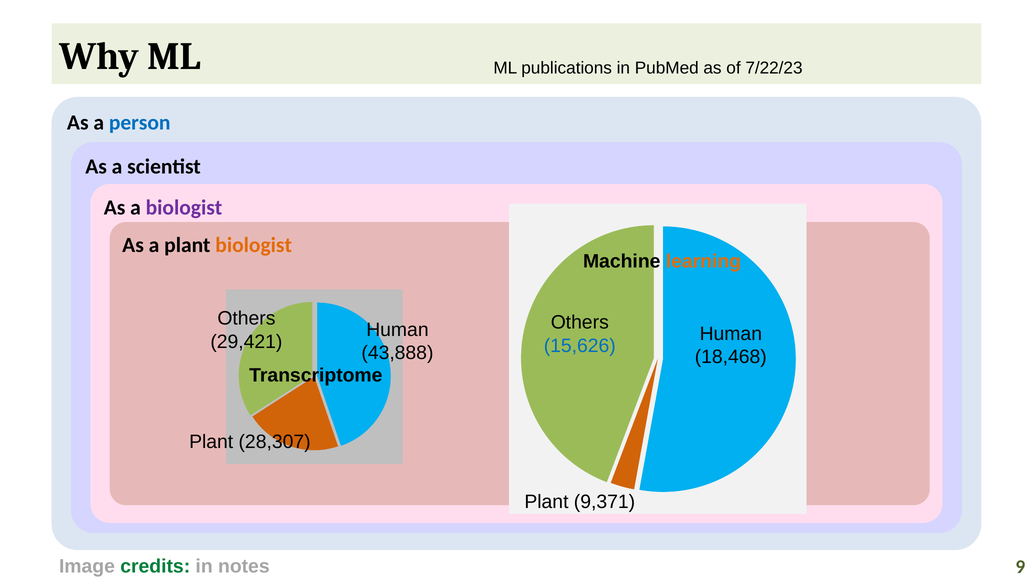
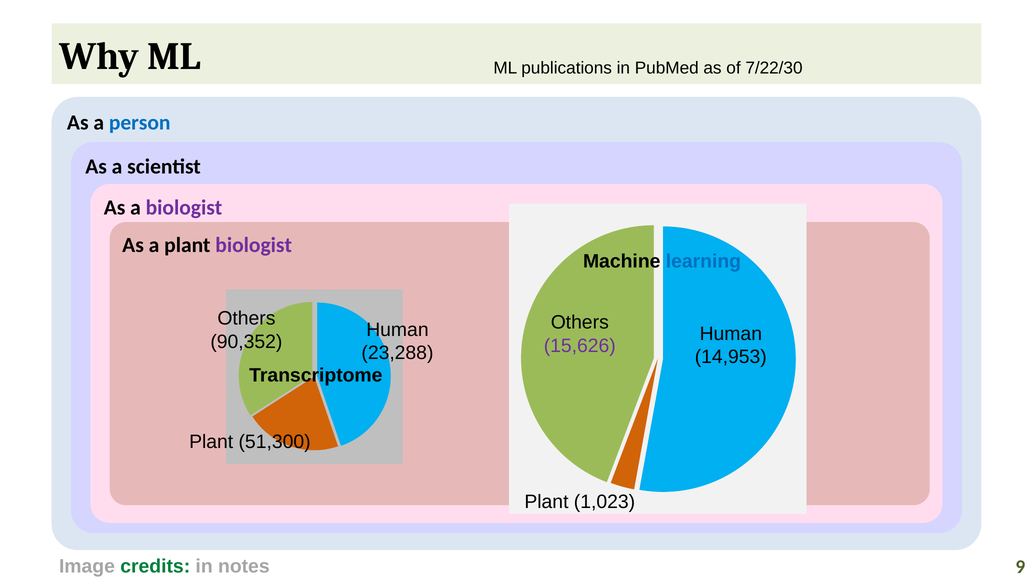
7/22/23: 7/22/23 -> 7/22/30 (774, 68)
biologist colour: orange -> purple (254, 245)
learning colour: orange -> blue (703, 262)
29,421: 29,421 -> 90,352 (246, 342)
15,626 colour: blue -> purple (580, 346)
43,888: 43,888 -> 23,288 (397, 353)
18,468: 18,468 -> 14,953 (731, 357)
28,307: 28,307 -> 51,300 (275, 442)
9,371: 9,371 -> 1,023 (604, 502)
